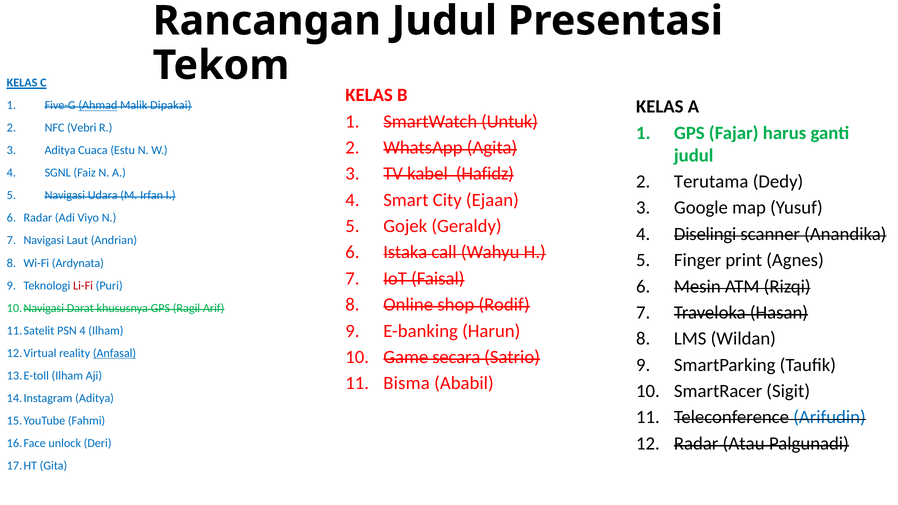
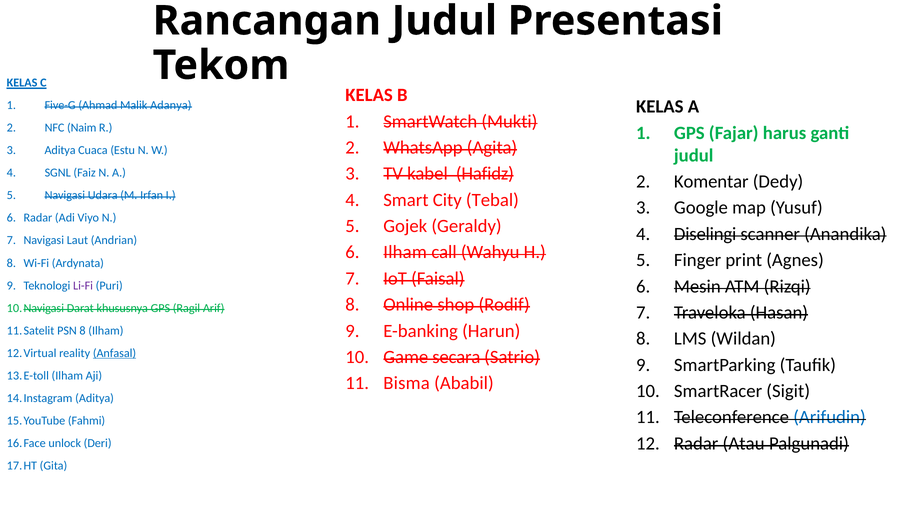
Ahmad underline: present -> none (98, 105)
Dipakai: Dipakai -> Adanya (171, 105)
Untuk: Untuk -> Mukti (509, 121)
Vebri: Vebri -> Naim (82, 128)
Terutama: Terutama -> Komentar (711, 182)
Ejaan: Ejaan -> Tebal (492, 200)
6 Istaka: Istaka -> Ilham (405, 252)
Li-Fi colour: red -> purple (83, 286)
PSN 4: 4 -> 8 (83, 331)
